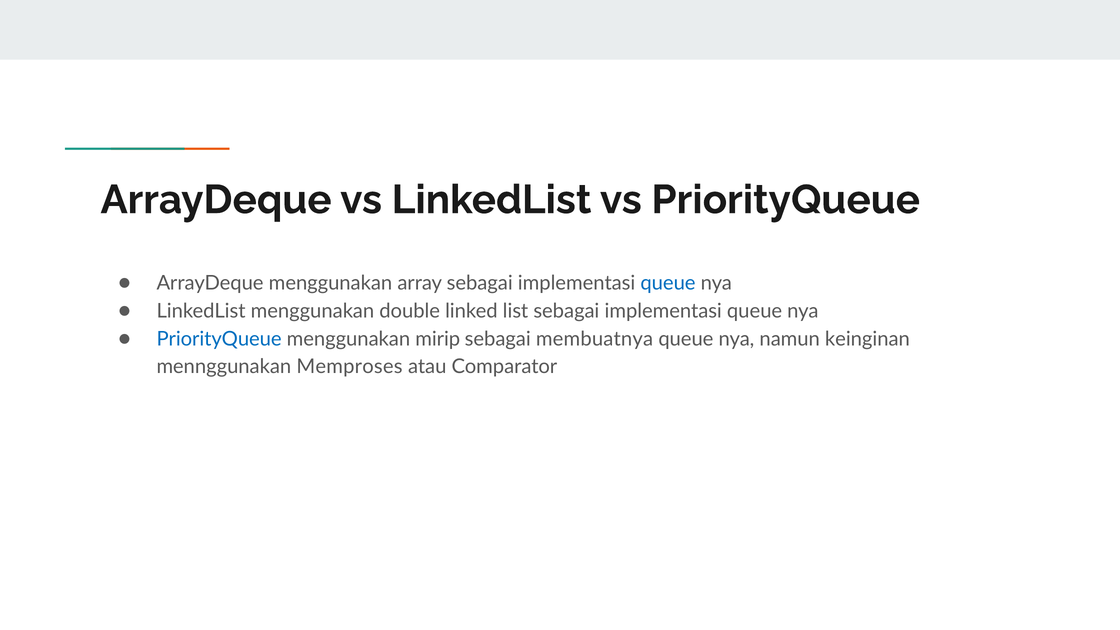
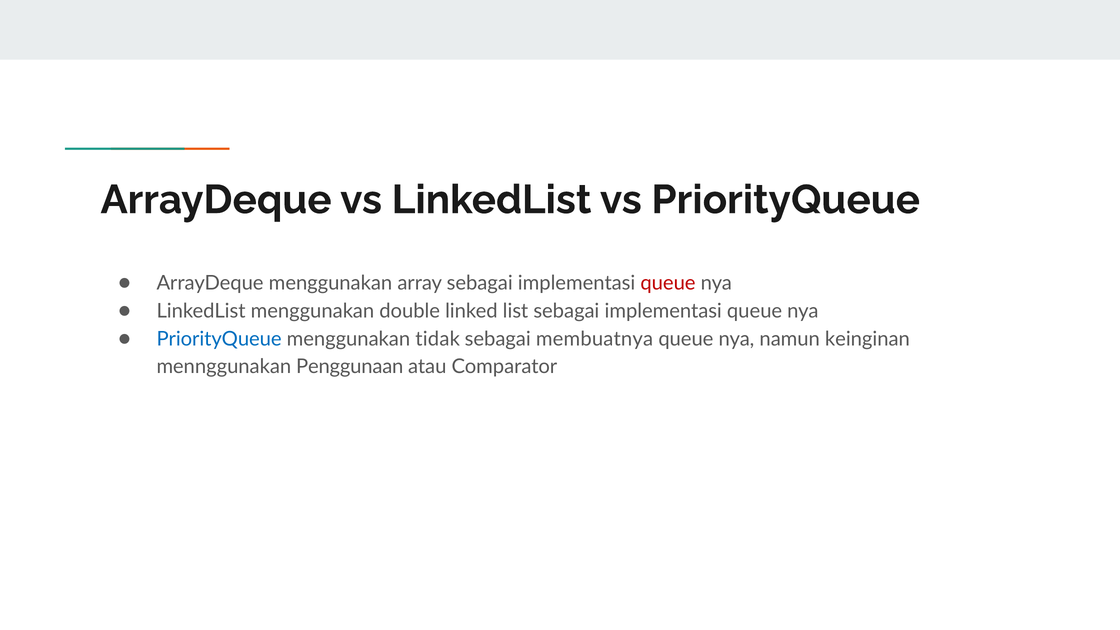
queue colour: blue -> red (668, 283)
mirip: mirip -> tidak (438, 339)
Memproses: Memproses -> Penggunaan (350, 367)
